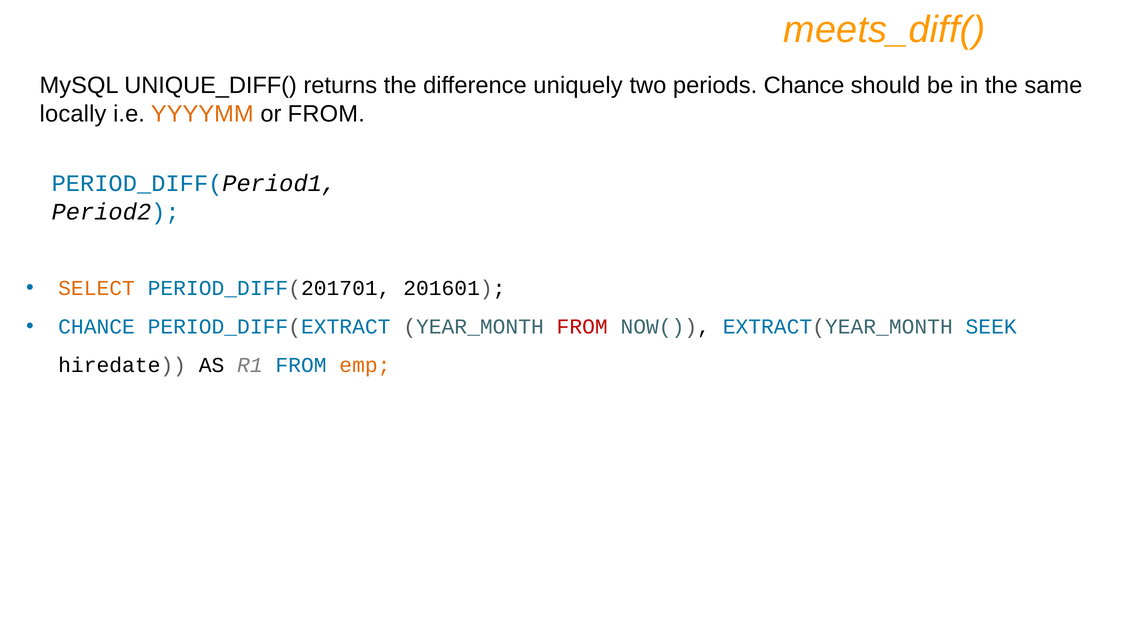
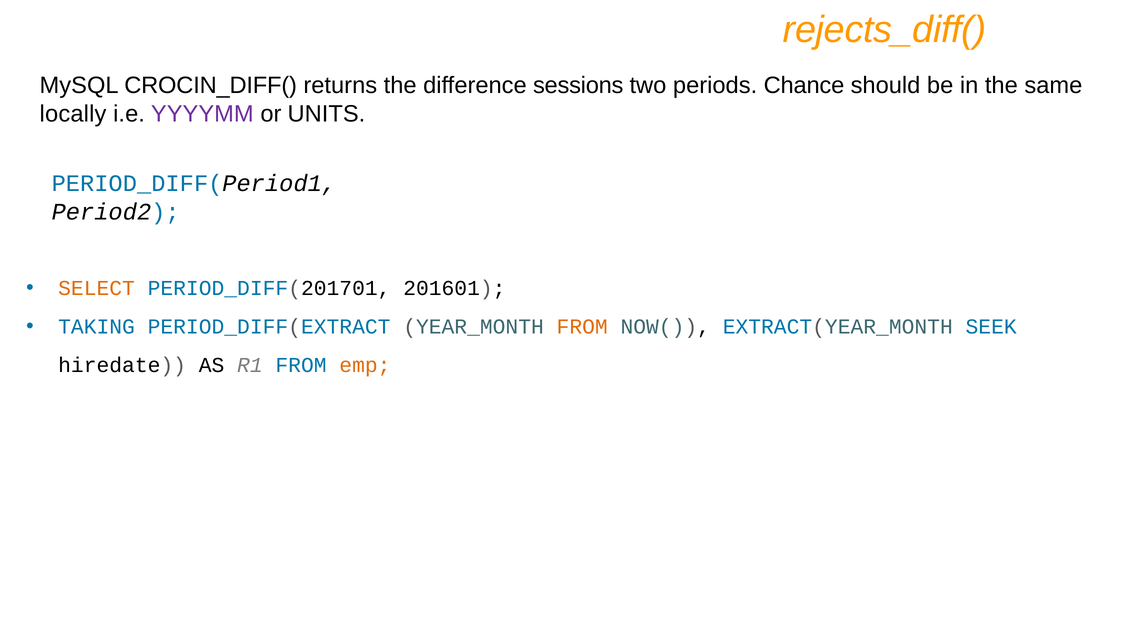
meets_diff(: meets_diff( -> rejects_diff( (885, 30)
UNIQUE_DIFF(: UNIQUE_DIFF( -> CROCIN_DIFF( (211, 86)
uniquely: uniquely -> sessions (578, 86)
YYYYMM colour: orange -> purple (202, 114)
or FROM: FROM -> UNITS (326, 114)
CHANCE: CHANCE -> TAKING (97, 327)
FROM colour: red -> orange (582, 327)
